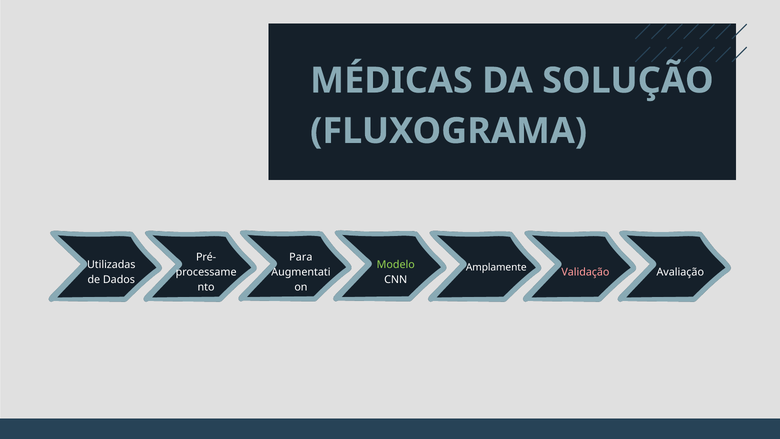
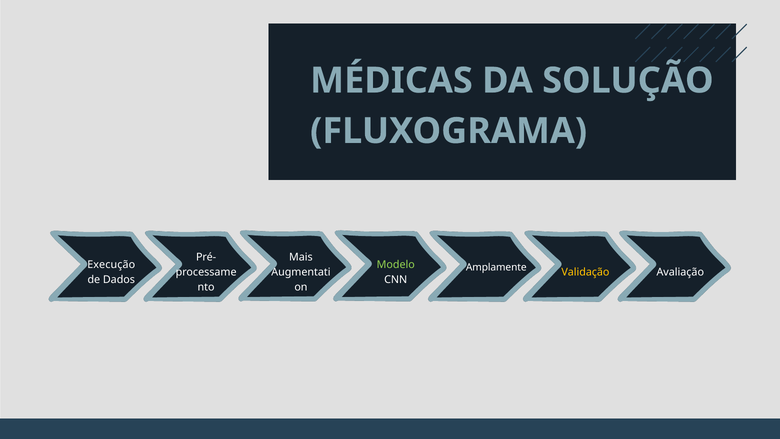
Para: Para -> Mais (301, 257)
Utilizadas: Utilizadas -> Execução (111, 265)
Validação colour: pink -> yellow (585, 272)
